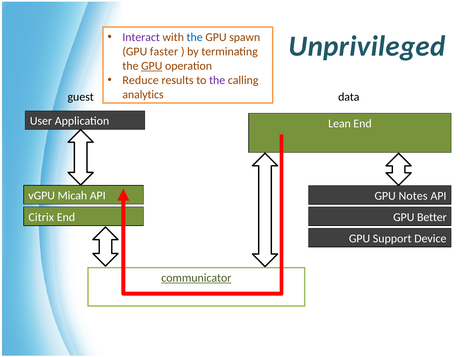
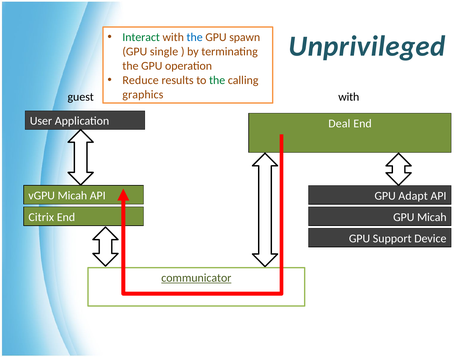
Interact colour: purple -> green (141, 37)
faster: faster -> single (164, 52)
GPU underline: present -> none (152, 66)
the colour: purple -> green (217, 80)
analytics: analytics -> graphics (143, 94)
guest data: data -> with (349, 97)
Lean: Lean -> Deal (339, 123)
Notes: Notes -> Adapt (413, 195)
GPU Better: Better -> Micah (432, 217)
